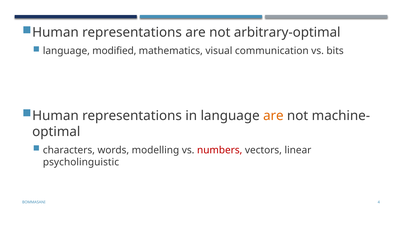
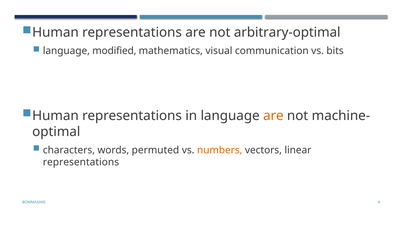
modelling: modelling -> permuted (155, 150)
numbers colour: red -> orange (220, 150)
psycholinguistic: psycholinguistic -> representations (81, 162)
